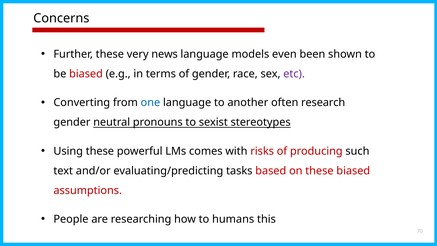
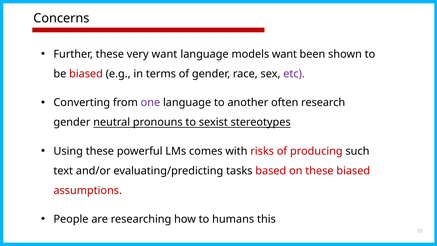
very news: news -> want (164, 54)
models even: even -> want (284, 54)
one colour: blue -> purple (150, 103)
